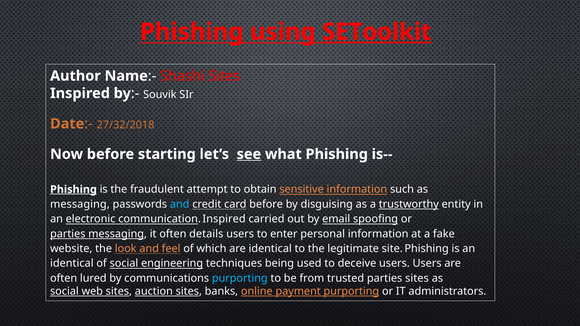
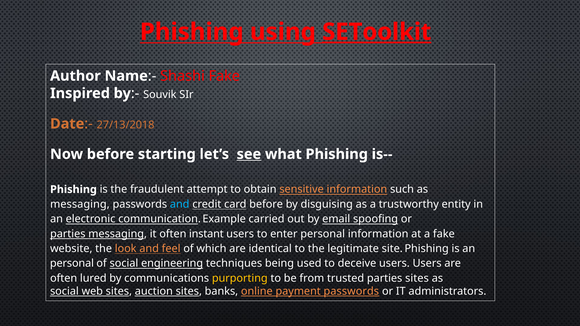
Shashi Sites: Sites -> Fake (224, 76)
27/32/2018: 27/32/2018 -> 27/13/2018 (126, 125)
Phishing underline: present -> none (73, 190)
trustworthy underline: present -> none (409, 204)
communication Inspired: Inspired -> Example (224, 219)
details: details -> instant (206, 234)
identical: identical -> personal (72, 264)
purporting colour: light blue -> yellow (240, 278)
payment purporting: purporting -> passwords (351, 291)
